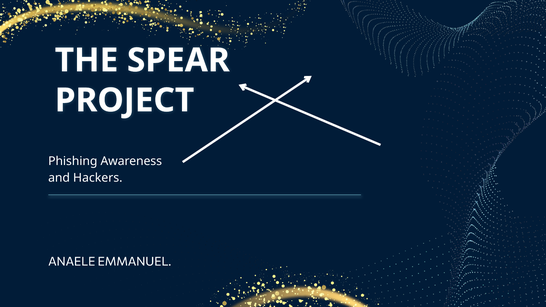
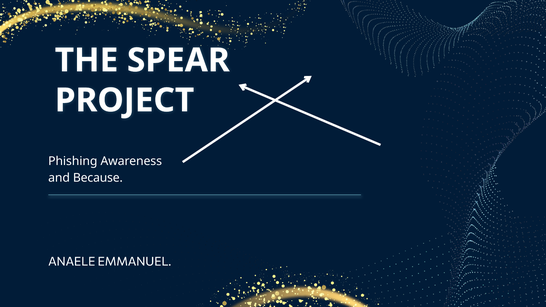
Hackers: Hackers -> Because (98, 178)
